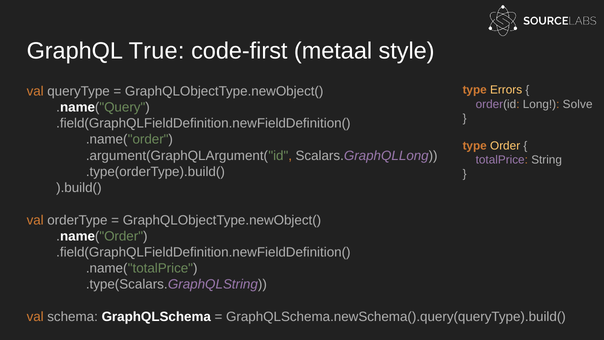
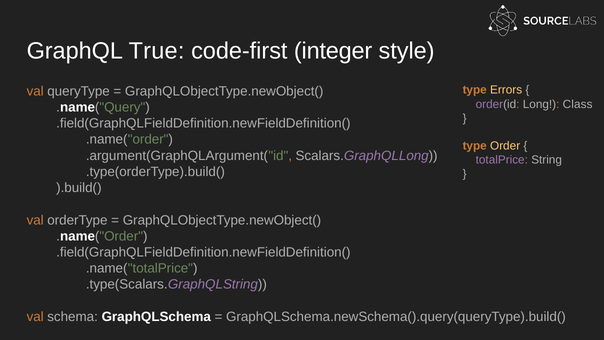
metaal: metaal -> integer (333, 51)
Solve: Solve -> Class (578, 104)
